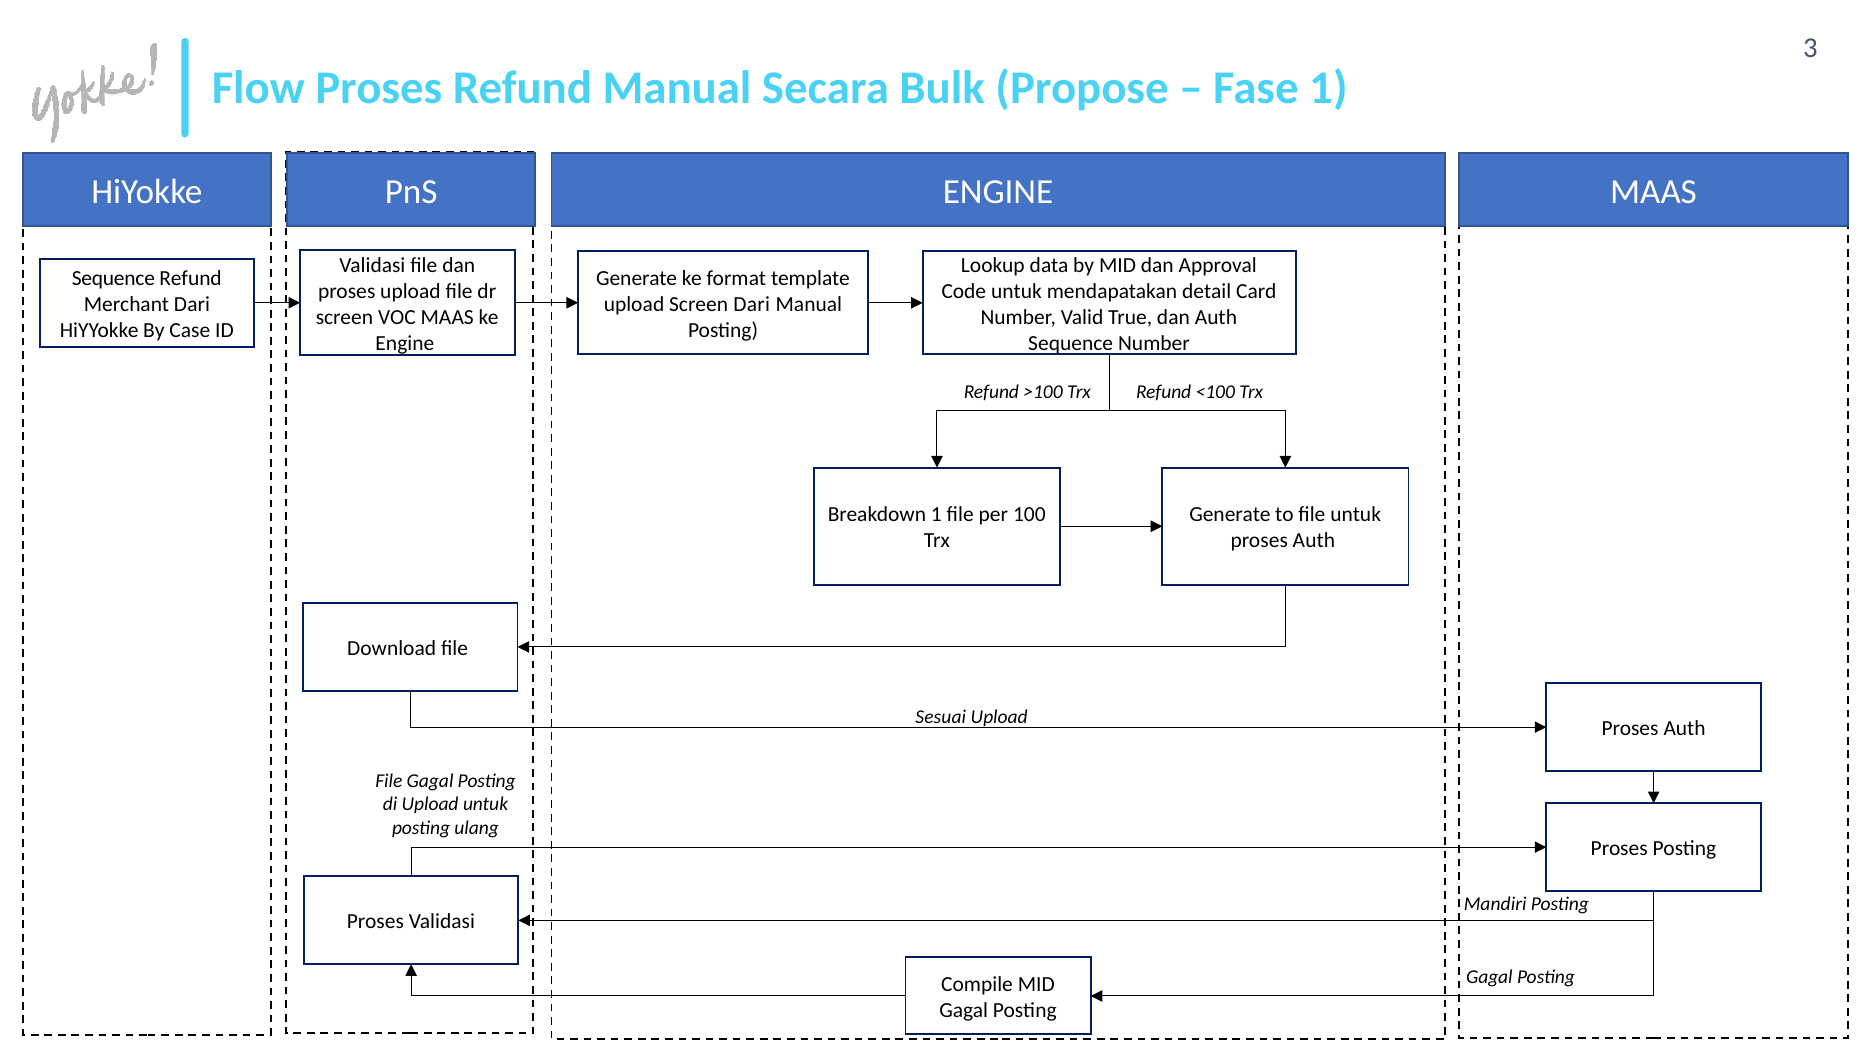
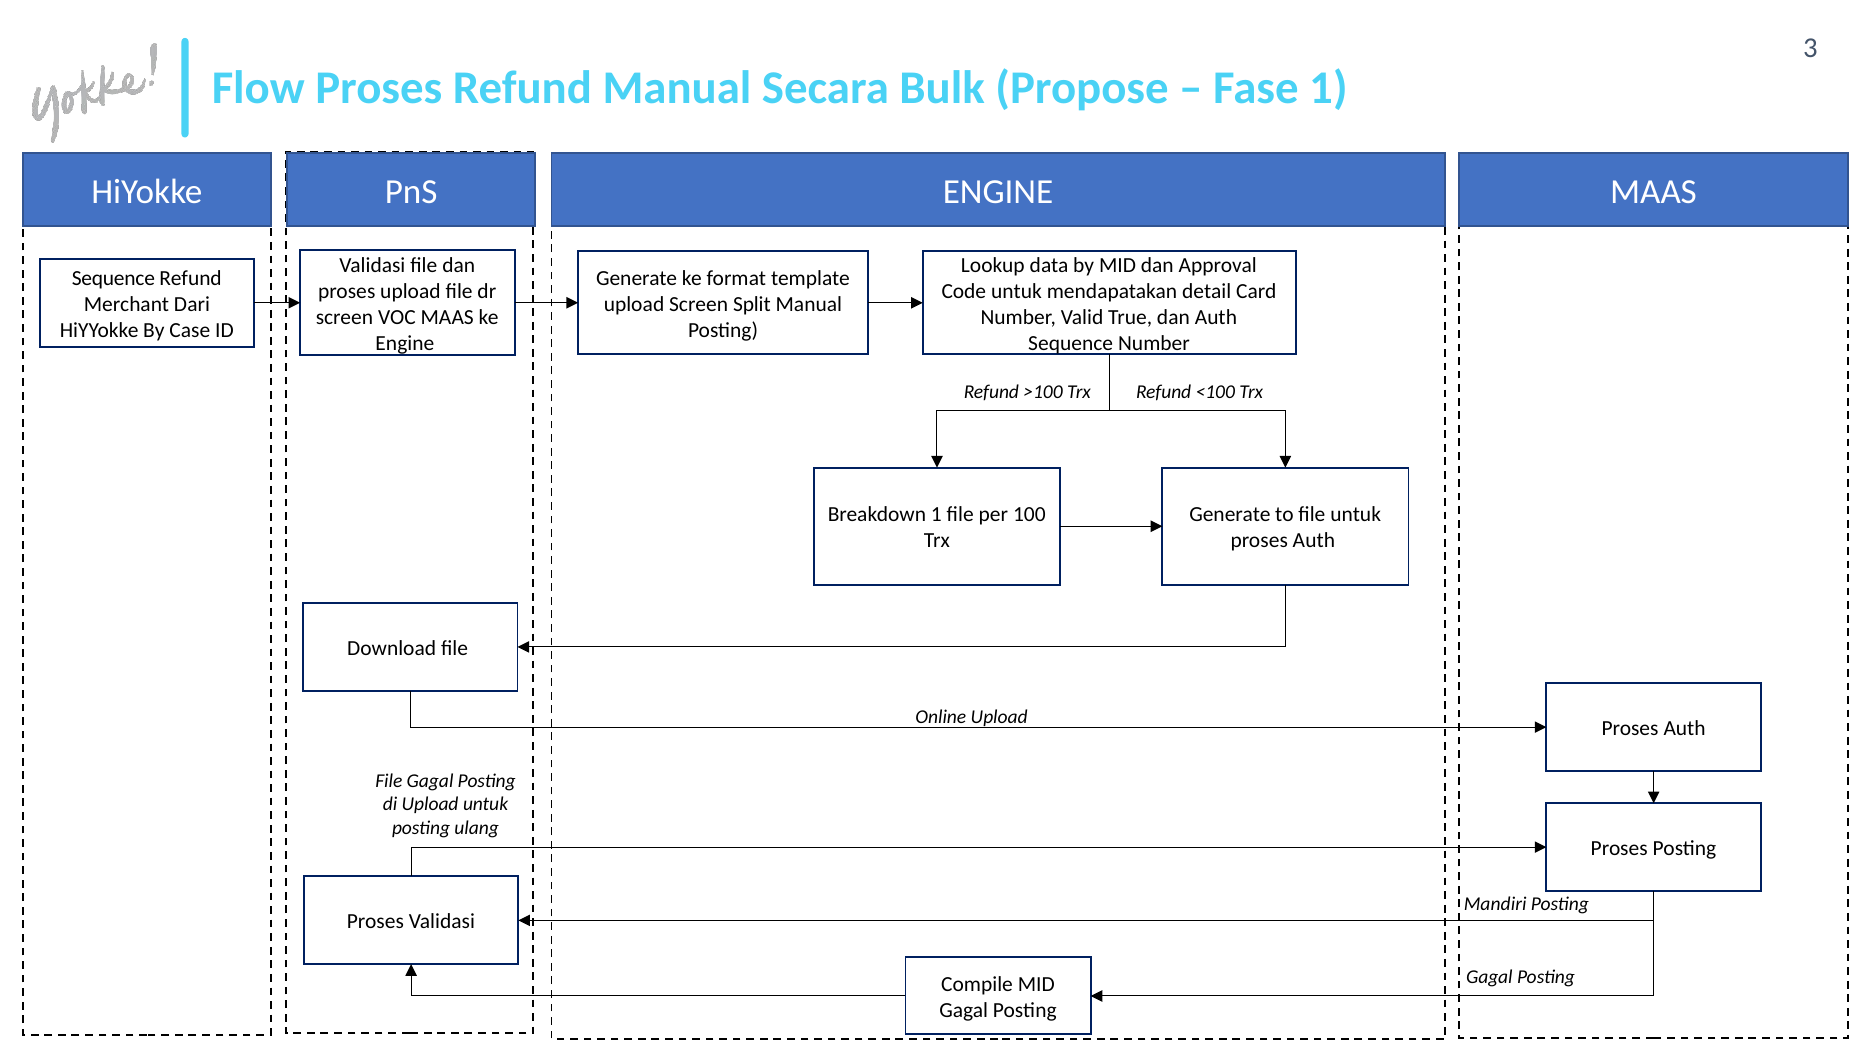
Screen Dari: Dari -> Split (752, 304)
Sesuai: Sesuai -> Online (941, 717)
